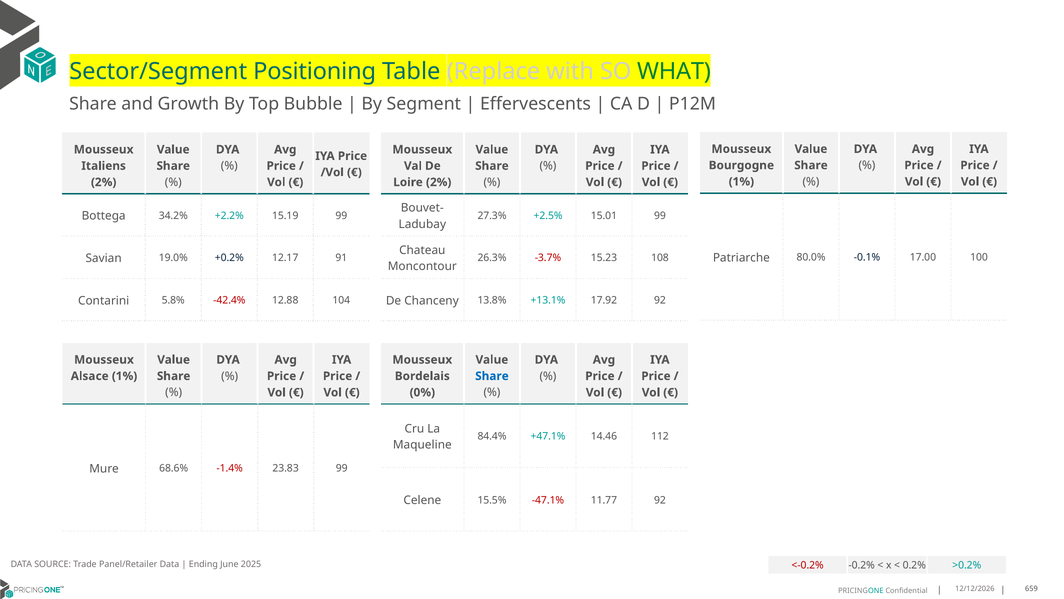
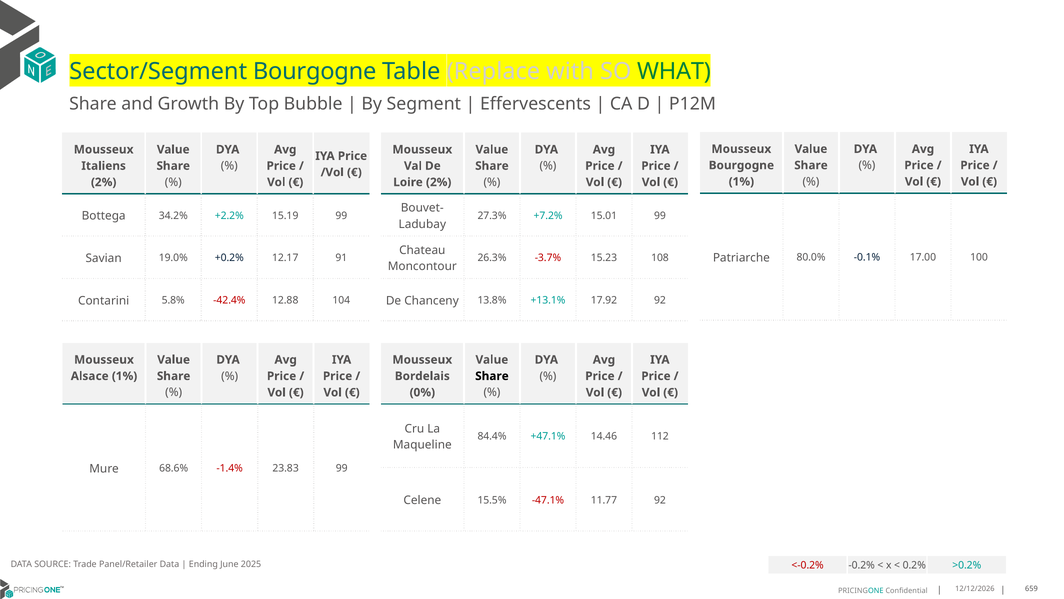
Sector/Segment Positioning: Positioning -> Bourgogne (315, 72)
+2.5%: +2.5% -> +7.2% (548, 216)
Share colour: blue -> black (492, 376)
